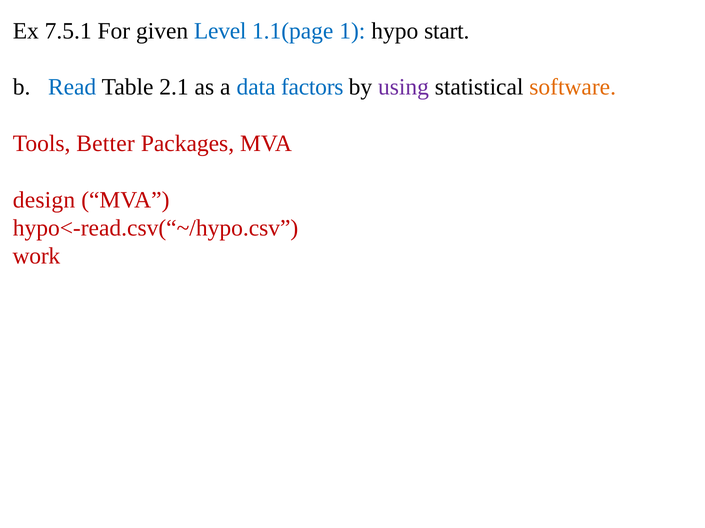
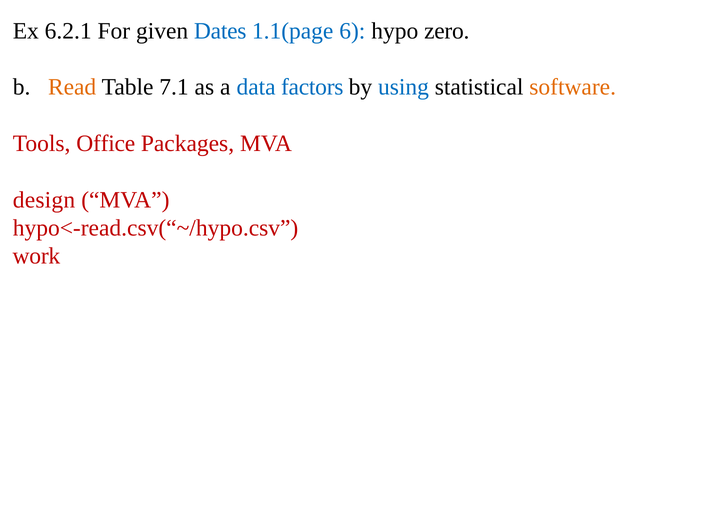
7.5.1: 7.5.1 -> 6.2.1 (68, 31)
Level: Level -> Dates (220, 31)
1: 1 -> 6 (352, 31)
start: start -> zero (447, 31)
Read colour: blue -> orange (72, 87)
2.1: 2.1 -> 7.1 (174, 87)
using colour: purple -> blue (404, 87)
Better: Better -> Office (106, 144)
